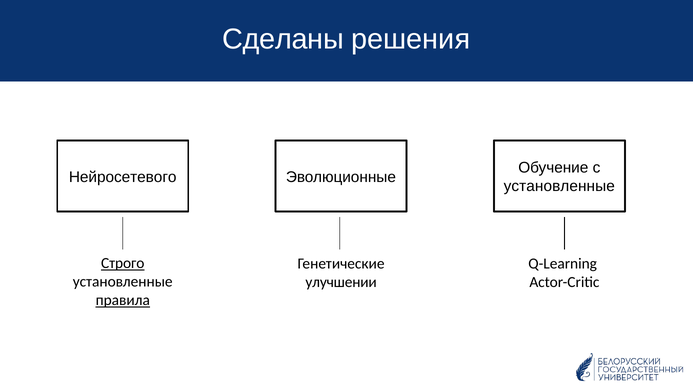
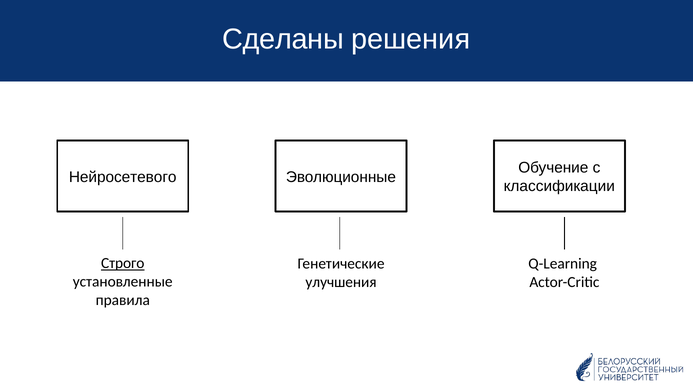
установленные: установленные -> классификации (559, 186)
улучшении: улучшении -> улучшения (341, 282)
правила underline: present -> none (123, 300)
